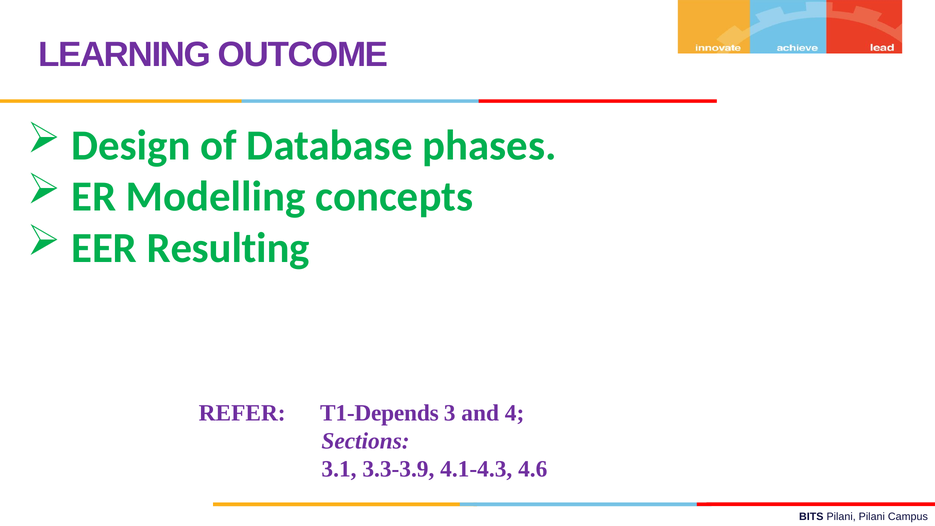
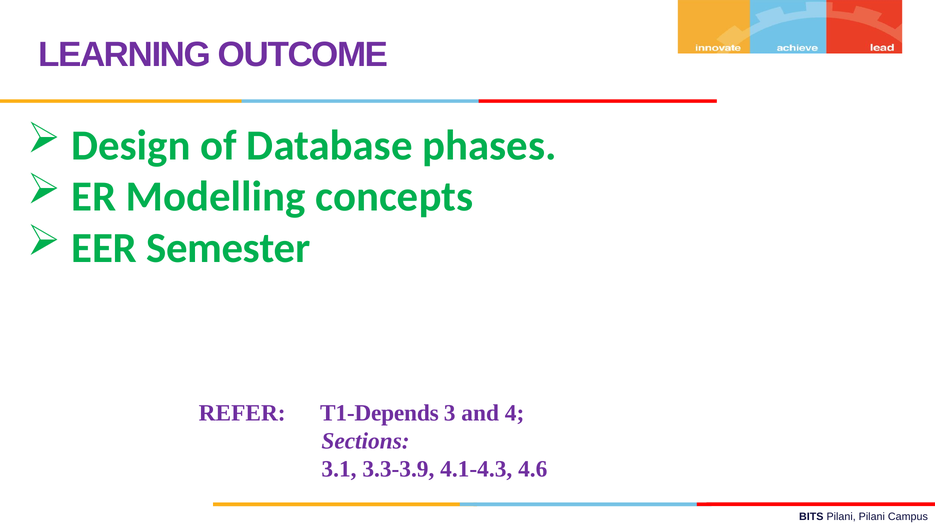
Resulting: Resulting -> Semester (228, 248)
